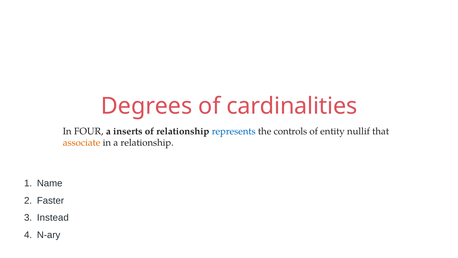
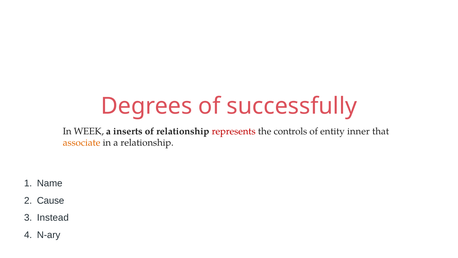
cardinalities: cardinalities -> successfully (292, 106)
FOUR: FOUR -> WEEK (89, 131)
represents colour: blue -> red (234, 131)
nullif: nullif -> inner (358, 131)
Faster: Faster -> Cause (51, 200)
